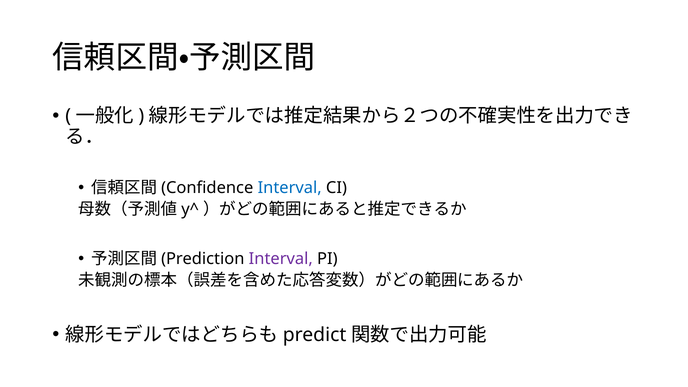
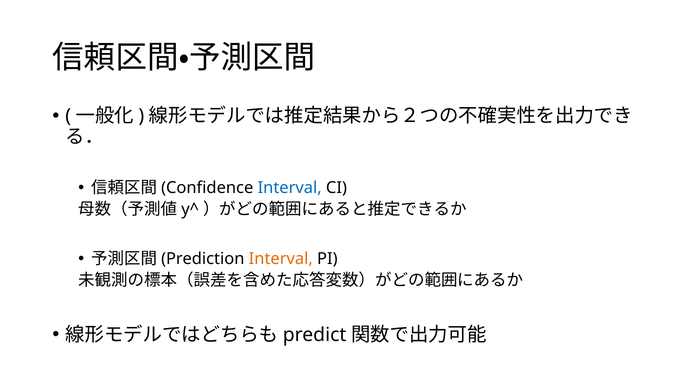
Interval colour: purple -> orange (281, 259)
